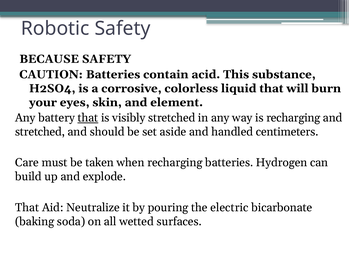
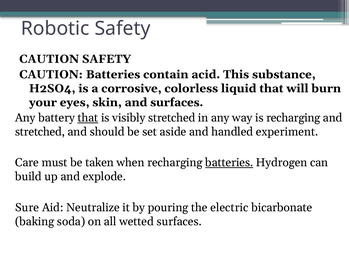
BECAUSE: BECAUSE -> CAUTION (49, 59)
and element: element -> surfaces (177, 102)
centimeters: centimeters -> experiment (287, 132)
batteries underline: none -> present (229, 162)
That: That -> Sure (27, 207)
